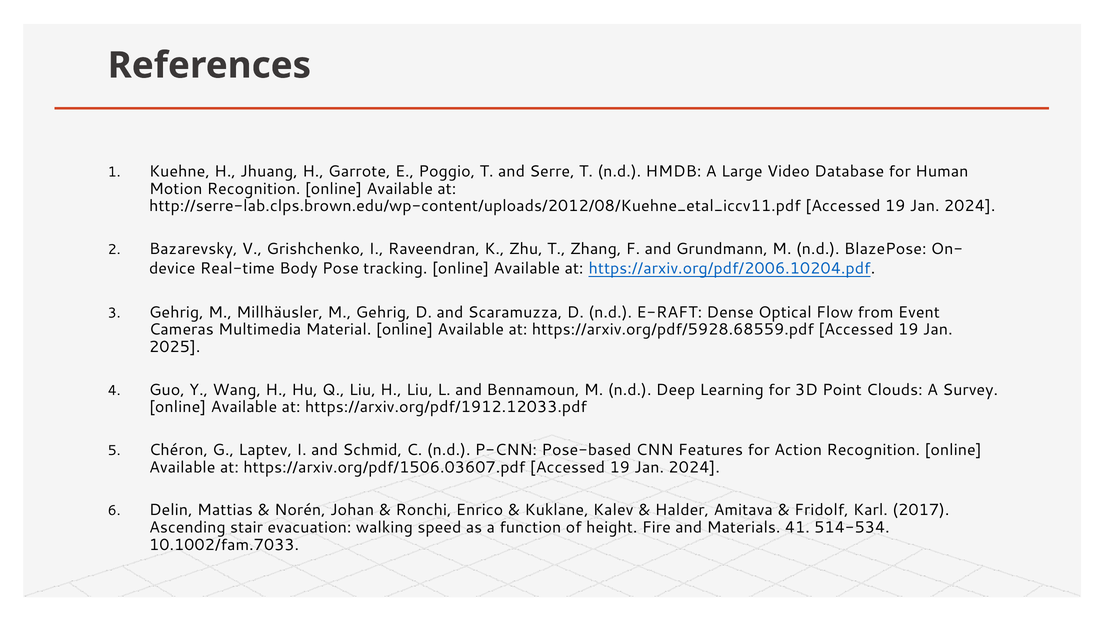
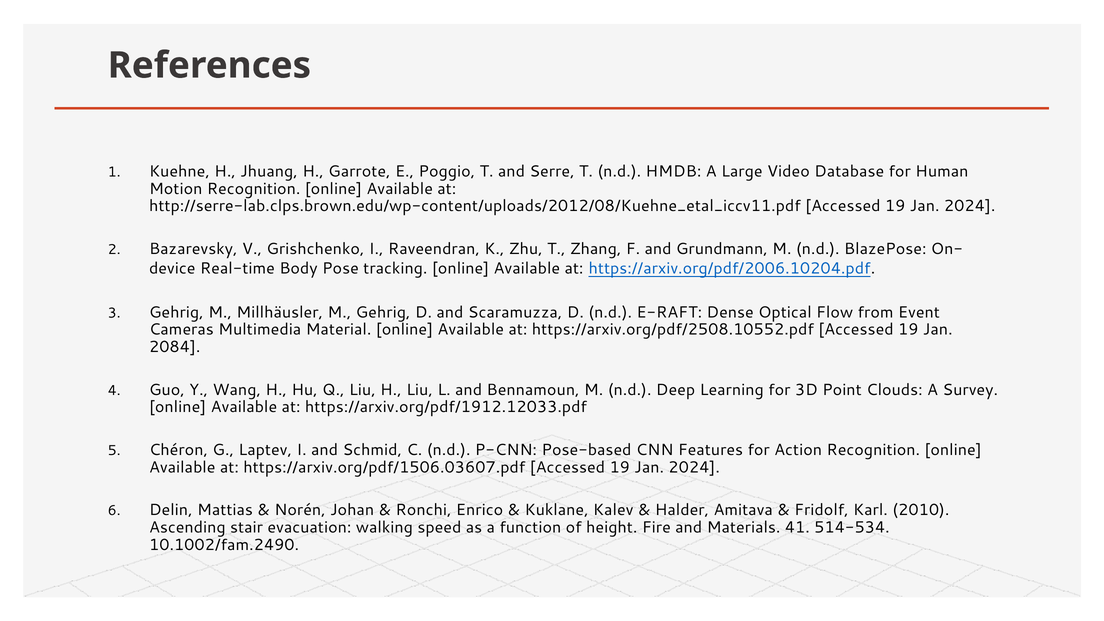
https://arxiv.org/pdf/5928.68559.pdf: https://arxiv.org/pdf/5928.68559.pdf -> https://arxiv.org/pdf/2508.10552.pdf (673, 330)
2025: 2025 -> 2084 (175, 347)
2017: 2017 -> 2010 (921, 510)
10.1002/fam.7033: 10.1002/fam.7033 -> 10.1002/fam.2490 (224, 545)
